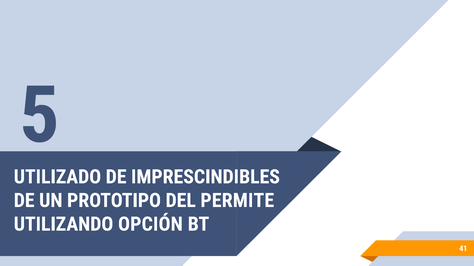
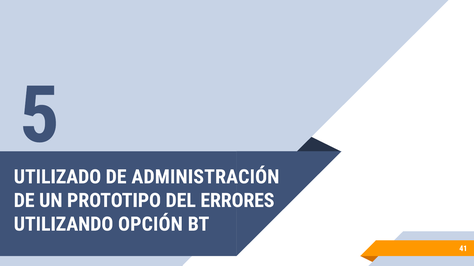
IMPRESCINDIBLES: IMPRESCINDIBLES -> ADMINISTRACIÓN (205, 177)
PERMITE: PERMITE -> ERRORES (237, 201)
